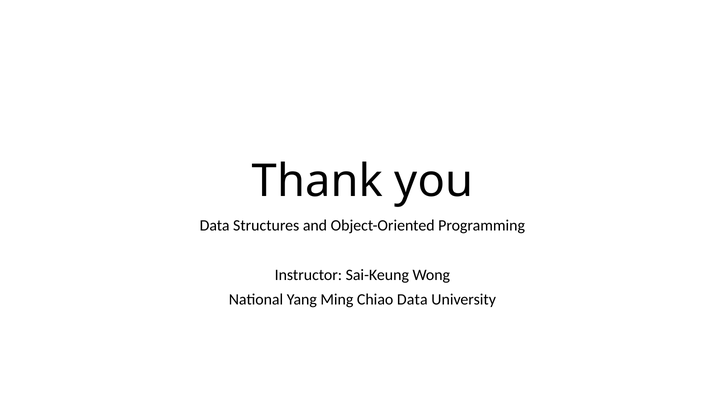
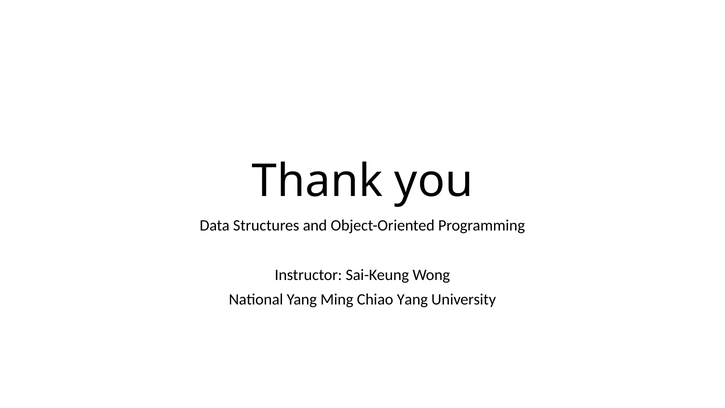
Chiao Data: Data -> Yang (412, 299)
